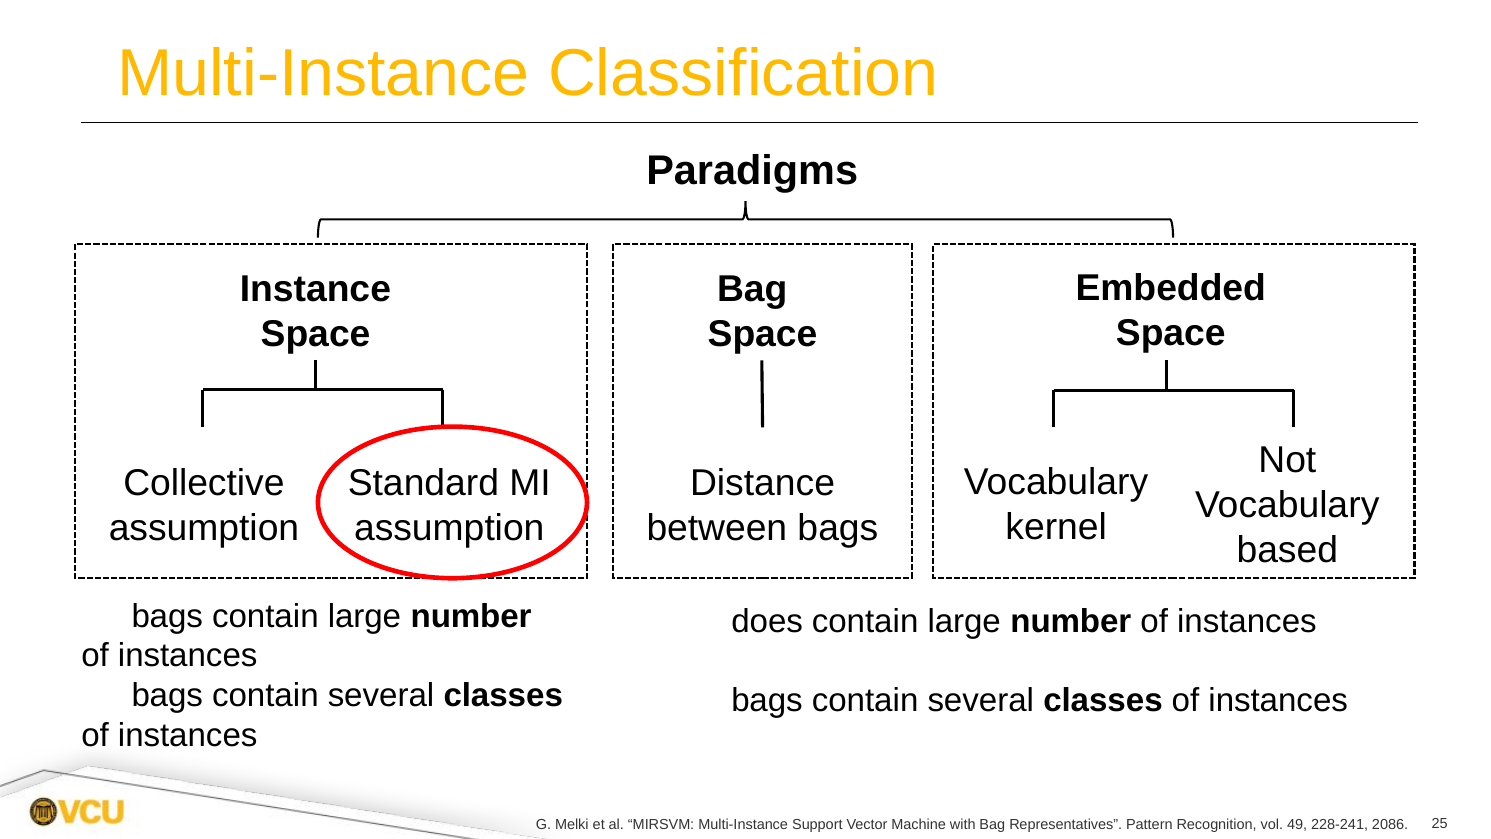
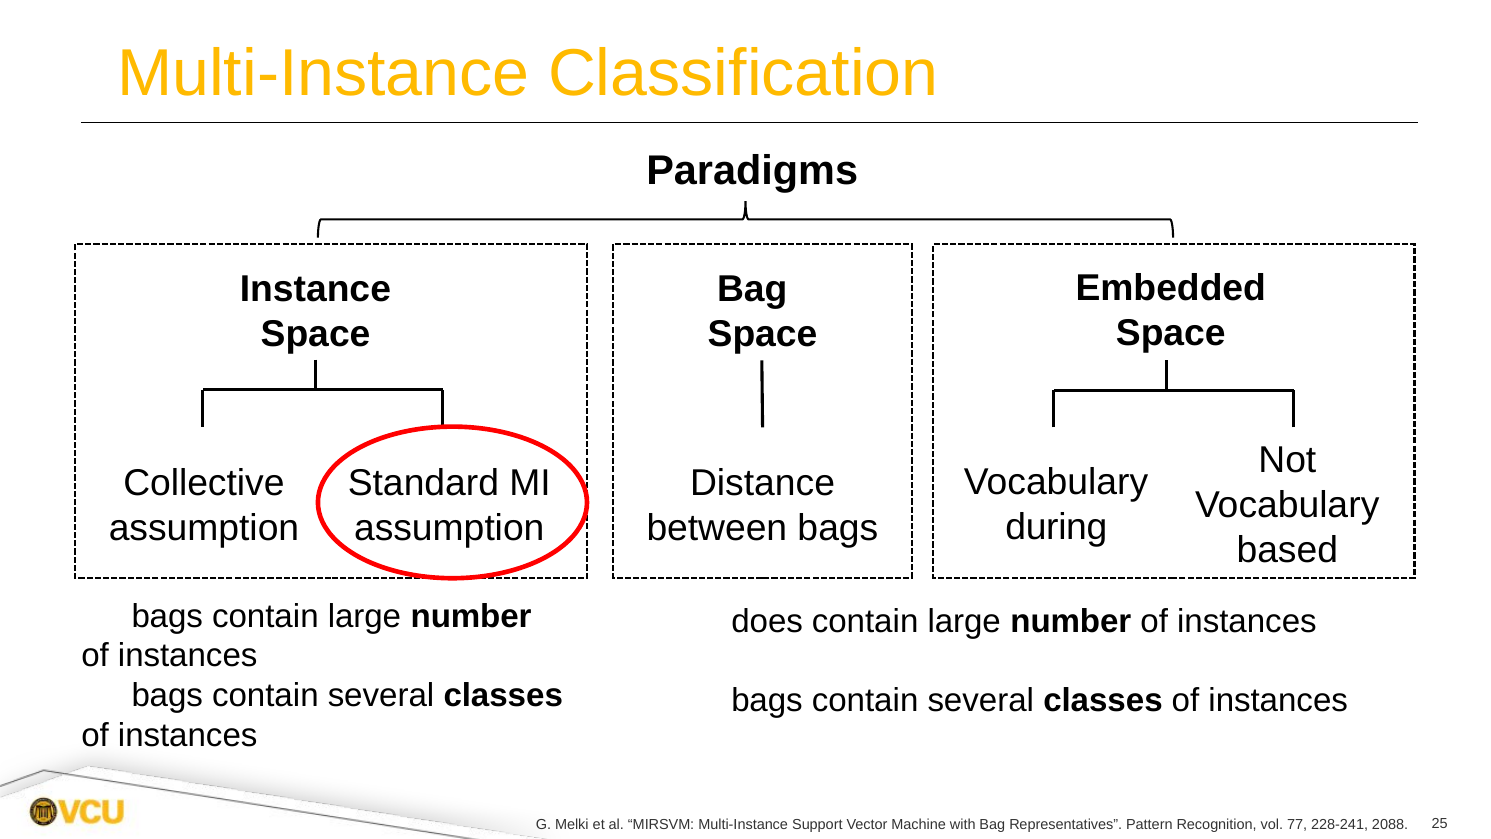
kernel: kernel -> during (1056, 527)
49: 49 -> 77 (1297, 824)
2086: 2086 -> 2088 (1390, 824)
